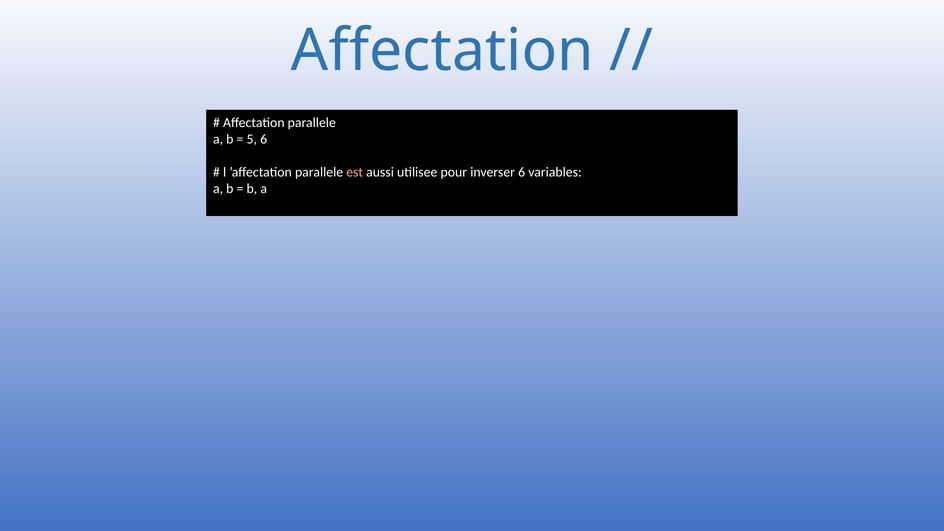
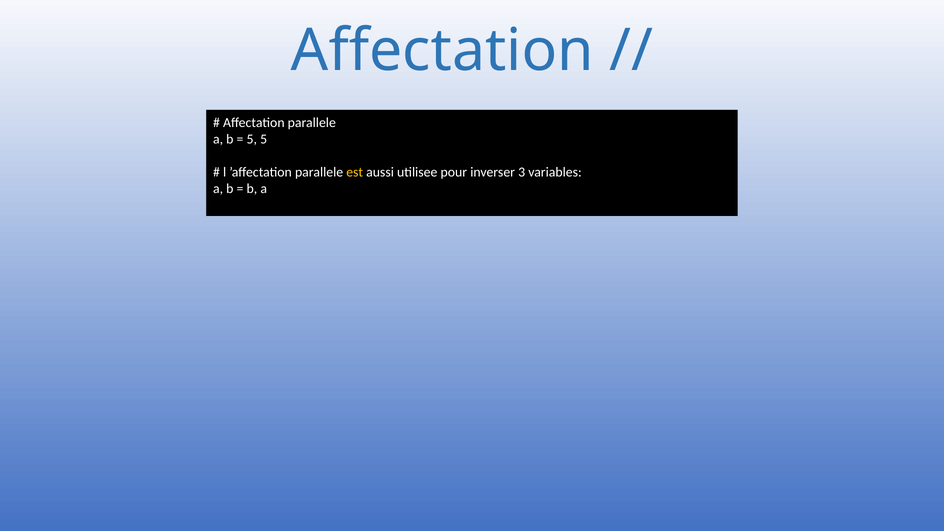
5 6: 6 -> 5 (264, 139)
est colour: pink -> yellow (355, 172)
inverser 6: 6 -> 3 (522, 172)
